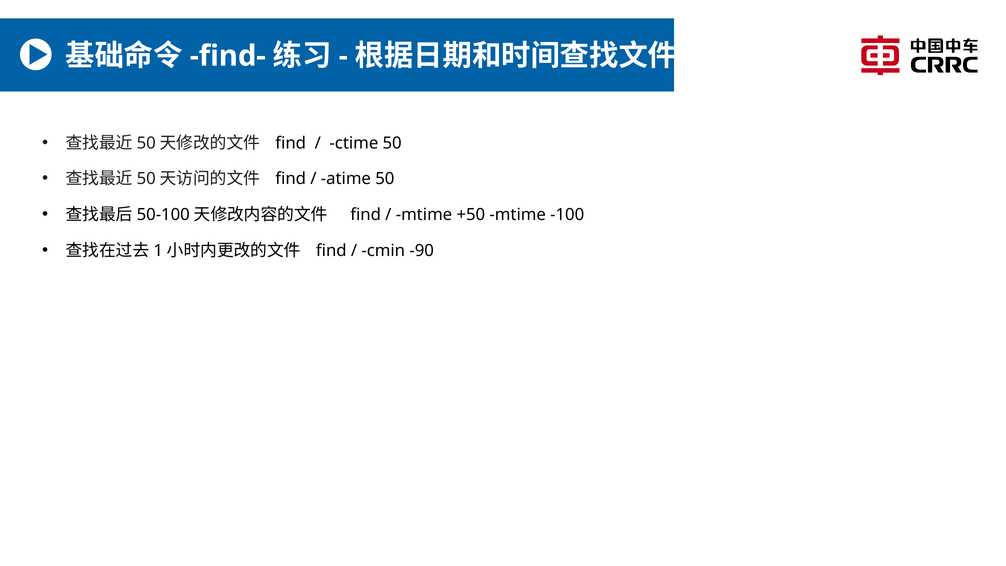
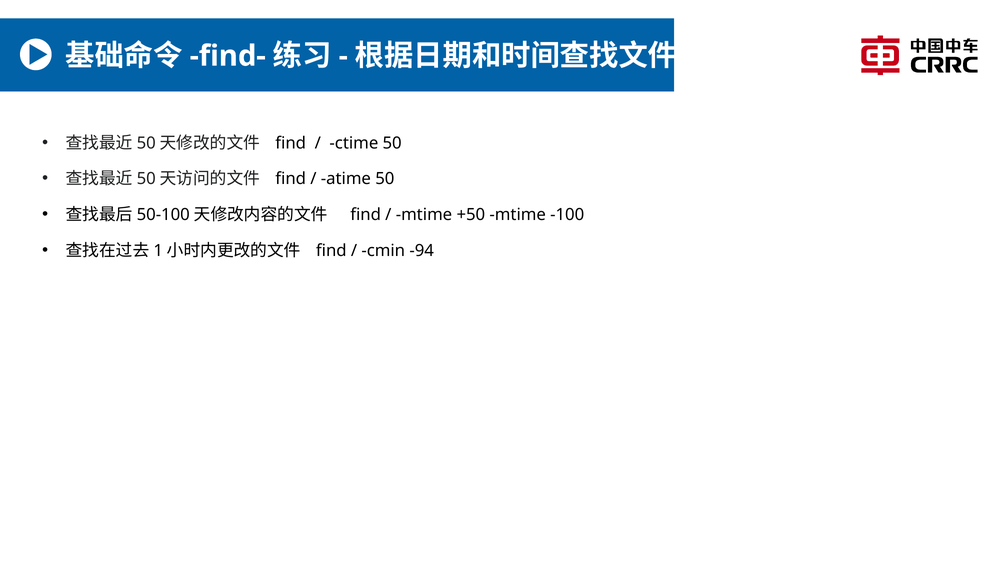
-90: -90 -> -94 (422, 250)
